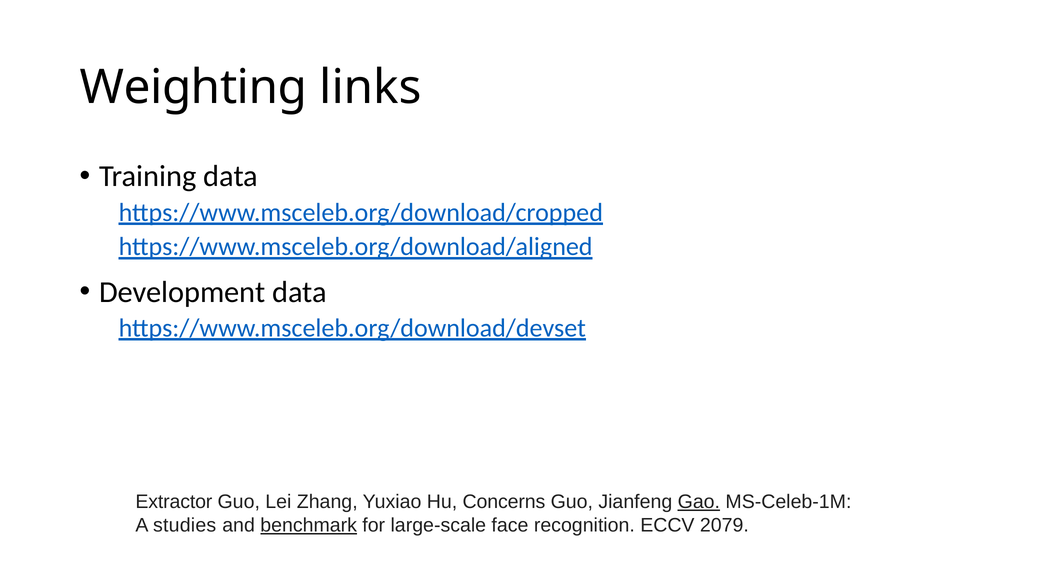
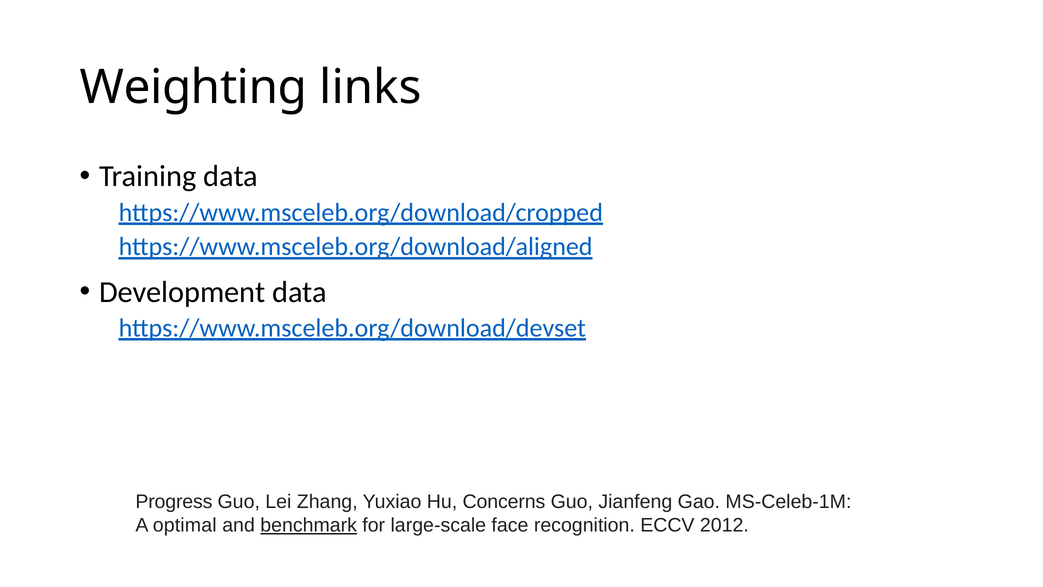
Extractor: Extractor -> Progress (174, 502)
Gao underline: present -> none (699, 502)
studies: studies -> optimal (185, 525)
2079: 2079 -> 2012 (724, 525)
